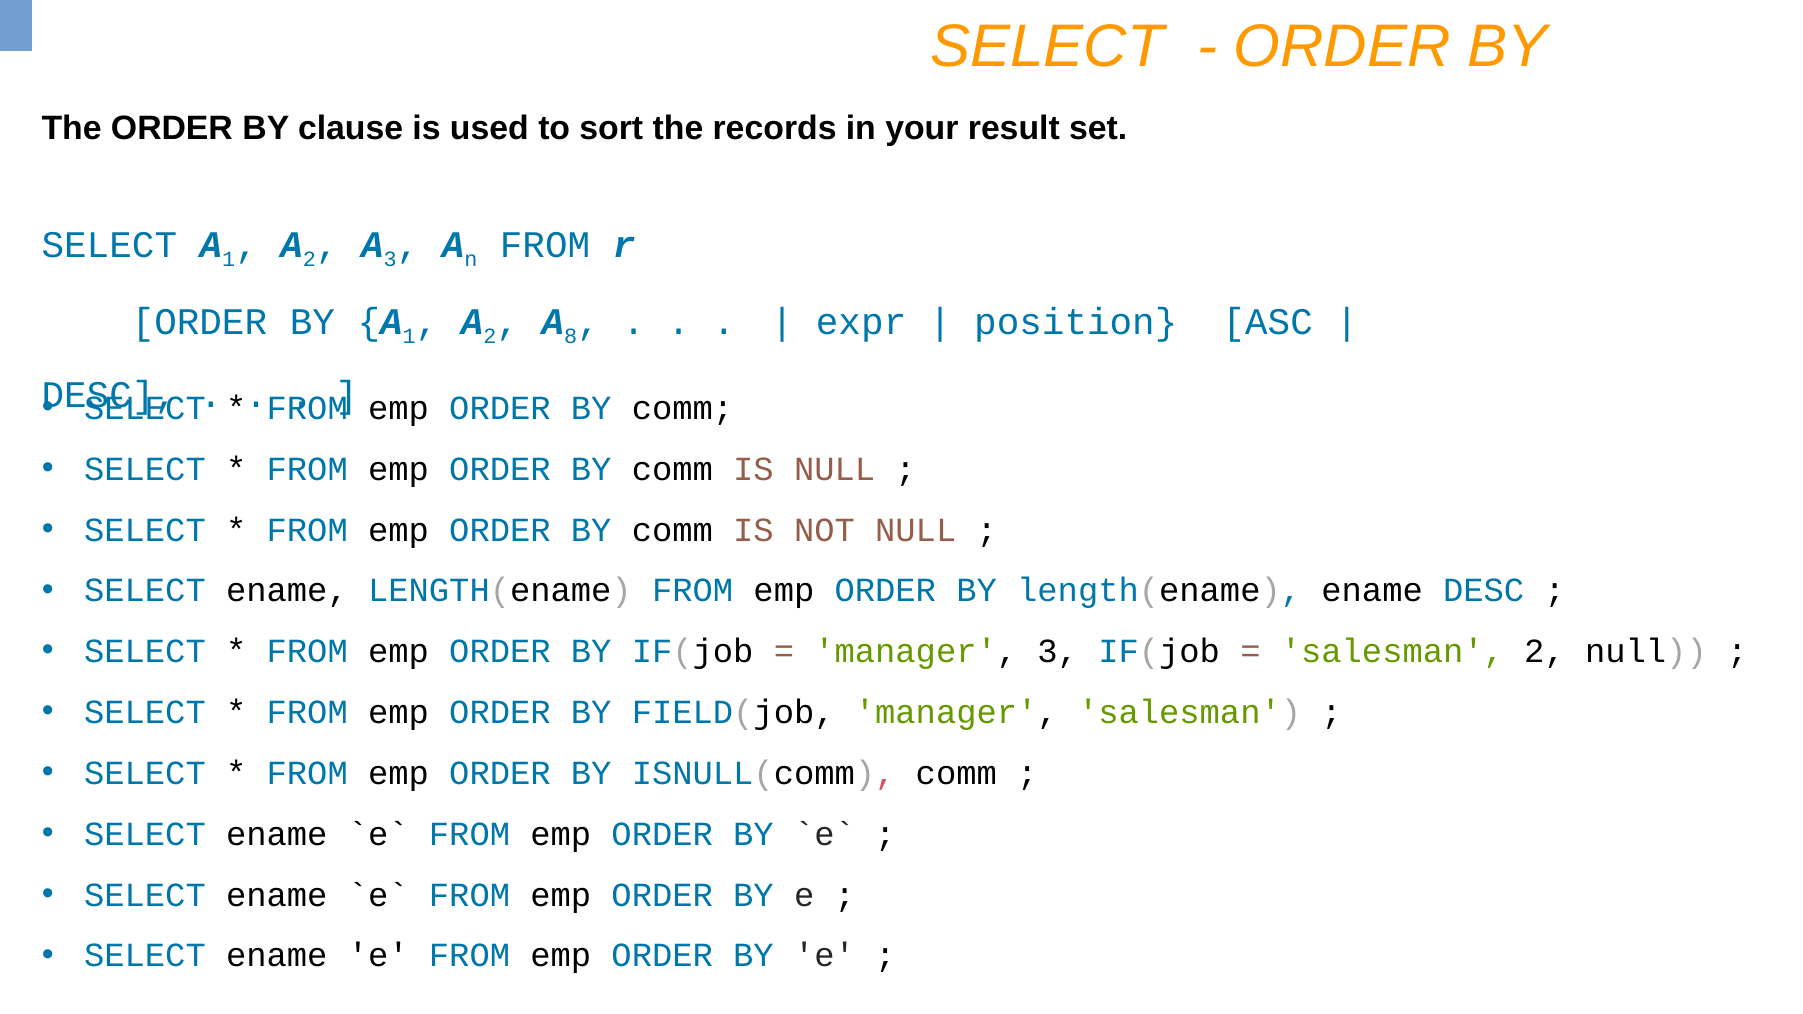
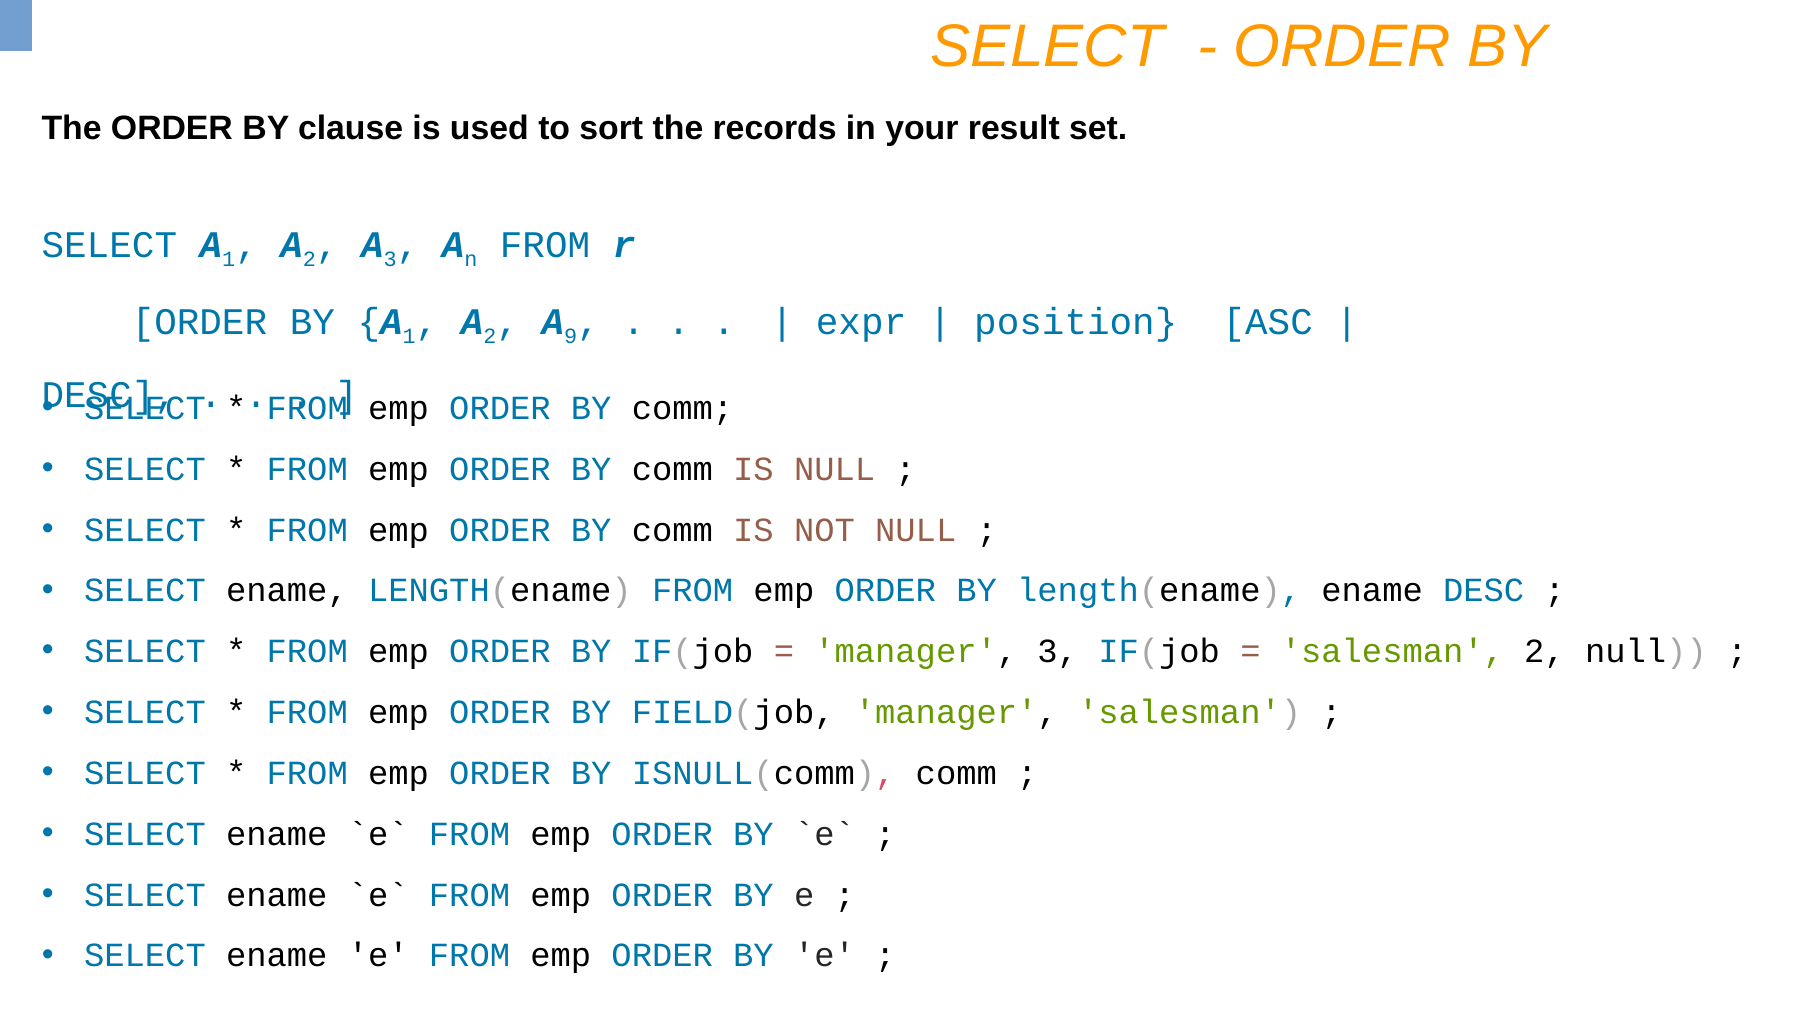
8: 8 -> 9 (571, 336)
